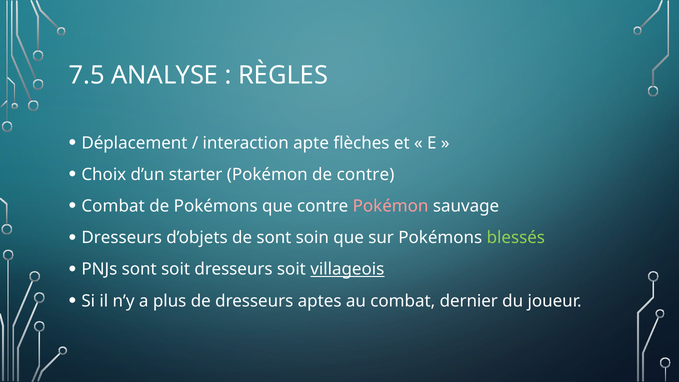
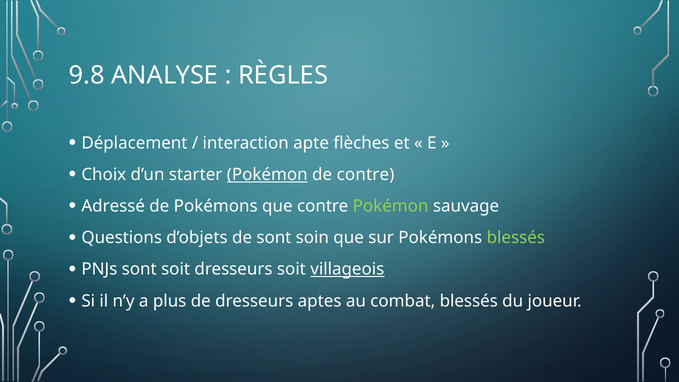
7.5: 7.5 -> 9.8 (87, 75)
Pokémon underline: none -> present (267, 175)
Combat: Combat -> Adressé (113, 206)
Pokémon colour: pink -> light green (391, 206)
Dresseurs: Dresseurs -> Questions (122, 238)
combat dernier: dernier -> blessés (469, 301)
